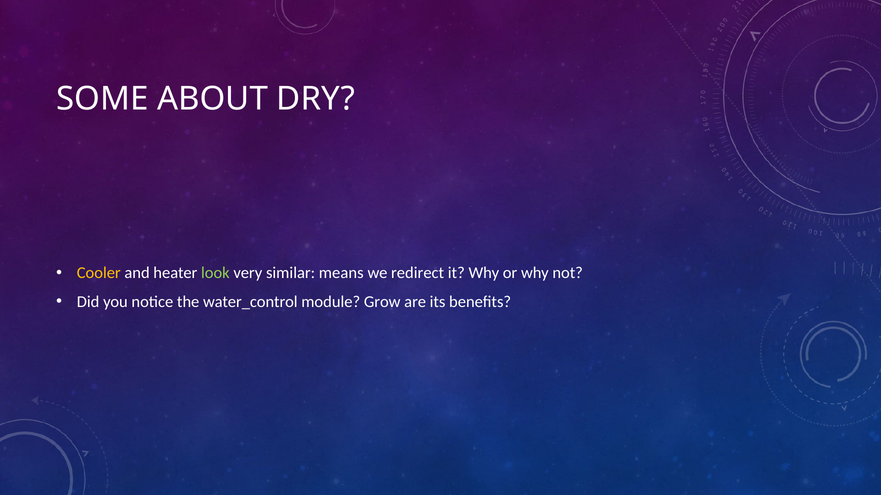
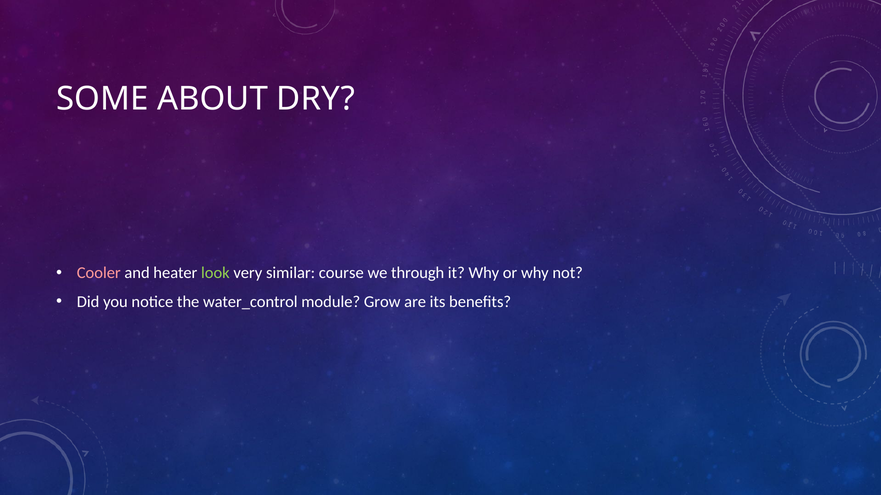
Cooler colour: yellow -> pink (99, 273)
means: means -> course (341, 273)
redirect: redirect -> through (418, 273)
